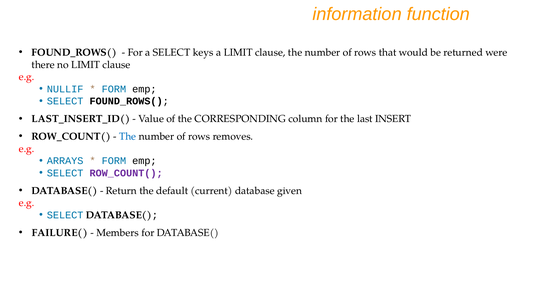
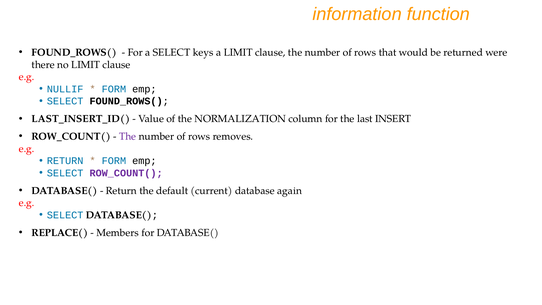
CORRESPONDING: CORRESPONDING -> NORMALIZATION (240, 119)
The colour: blue -> purple (128, 136)
ARRAYS: ARRAYS -> RETURN (65, 161)
given: given -> again (290, 191)
FAILURE(: FAILURE( -> REPLACE( (60, 233)
